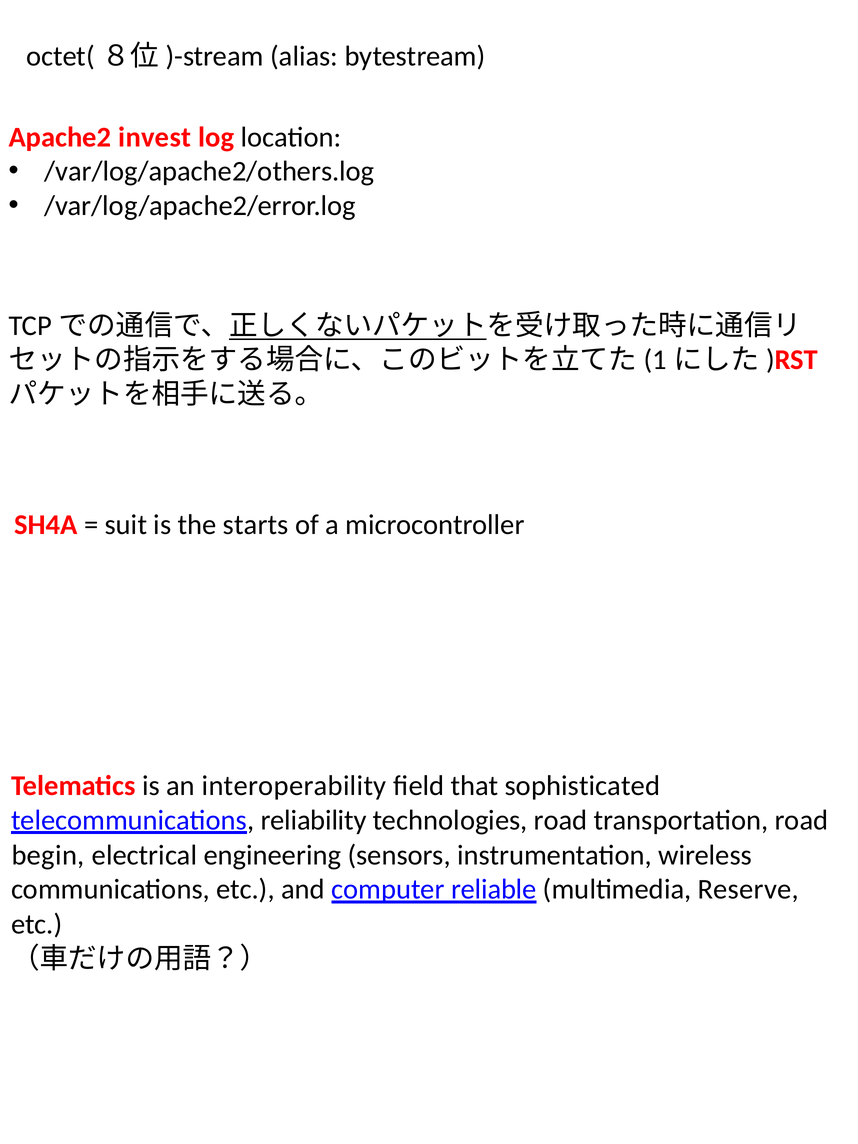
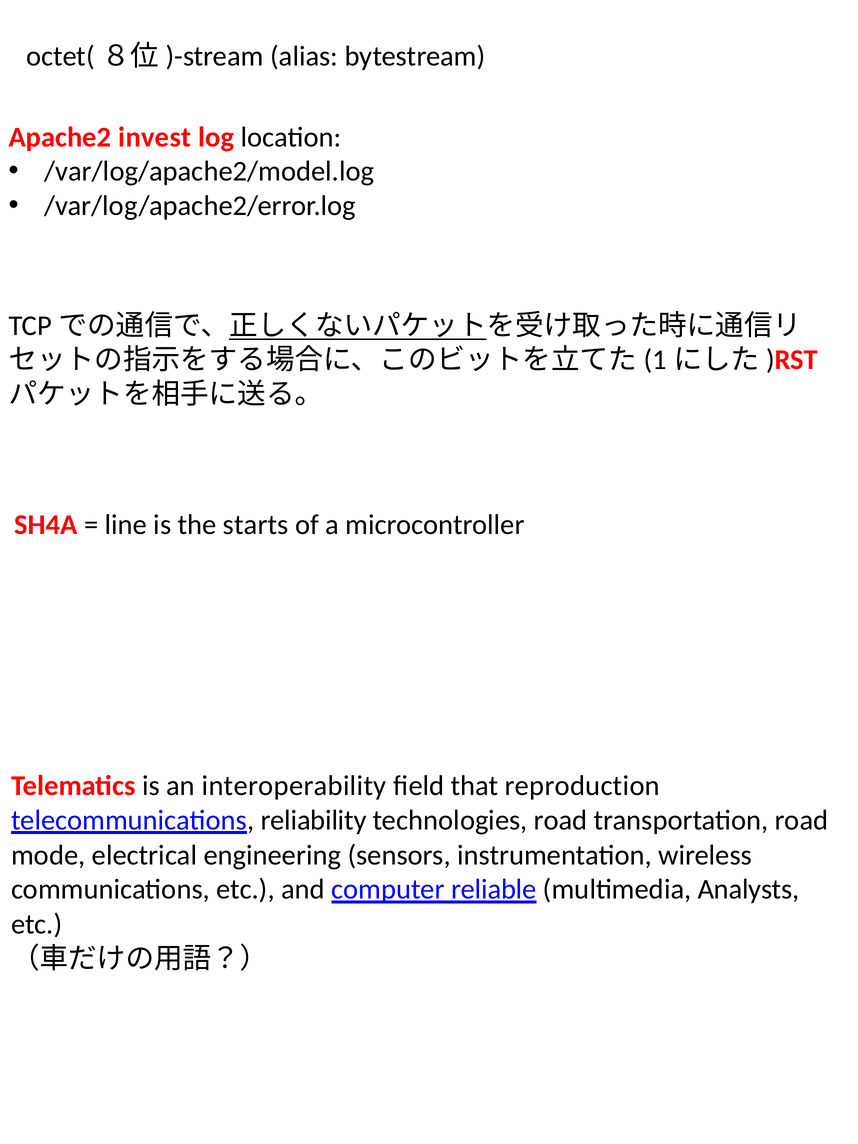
/var/log/apache2/others.log: /var/log/apache2/others.log -> /var/log/apache2/model.log (209, 171)
suit: suit -> line (126, 525)
sophisticated: sophisticated -> reproduction (582, 786)
begin: begin -> mode (48, 855)
Reserve: Reserve -> Analysts (748, 889)
